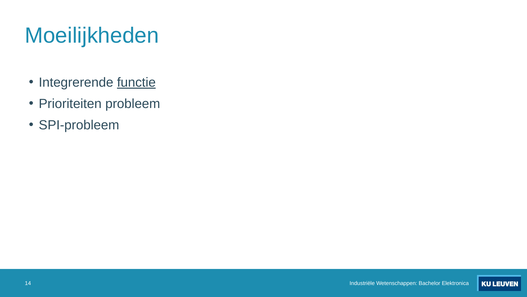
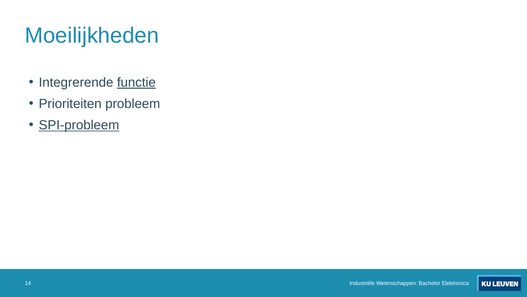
SPI-probleem underline: none -> present (79, 125)
